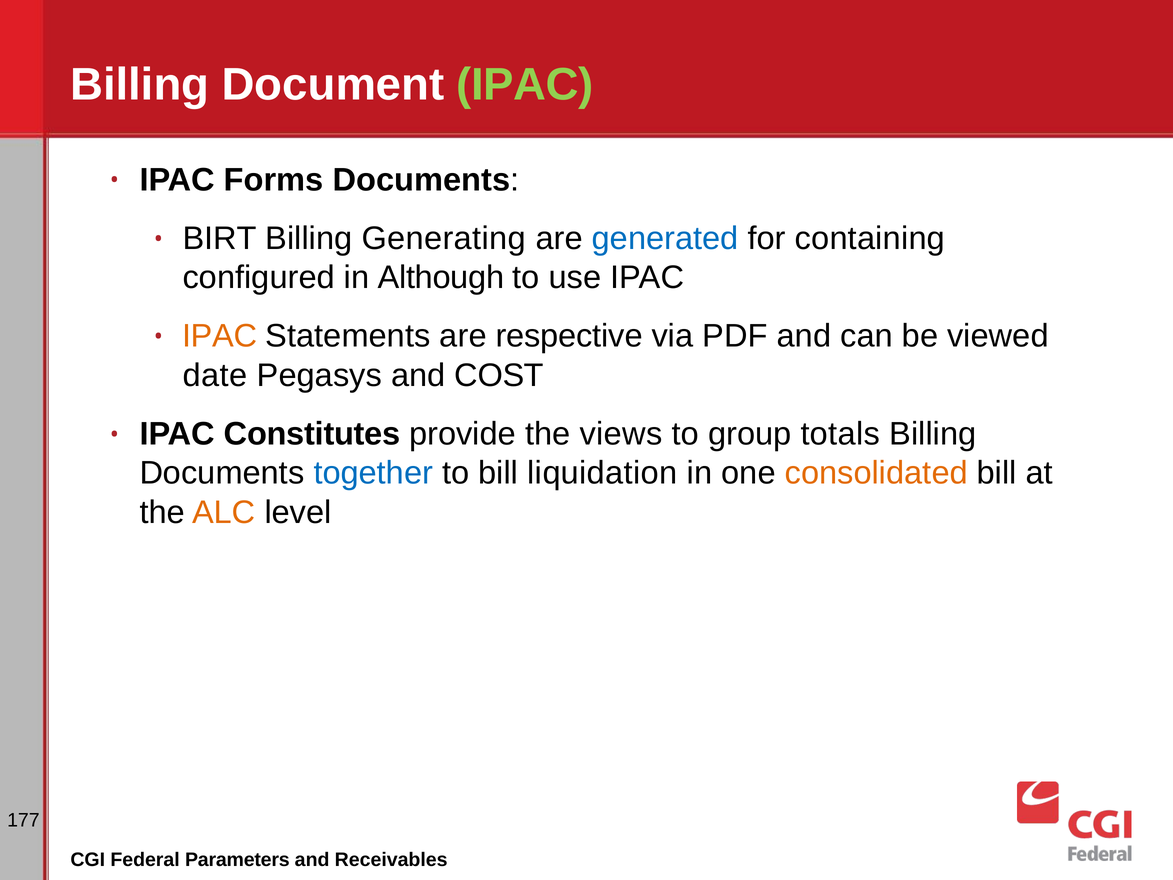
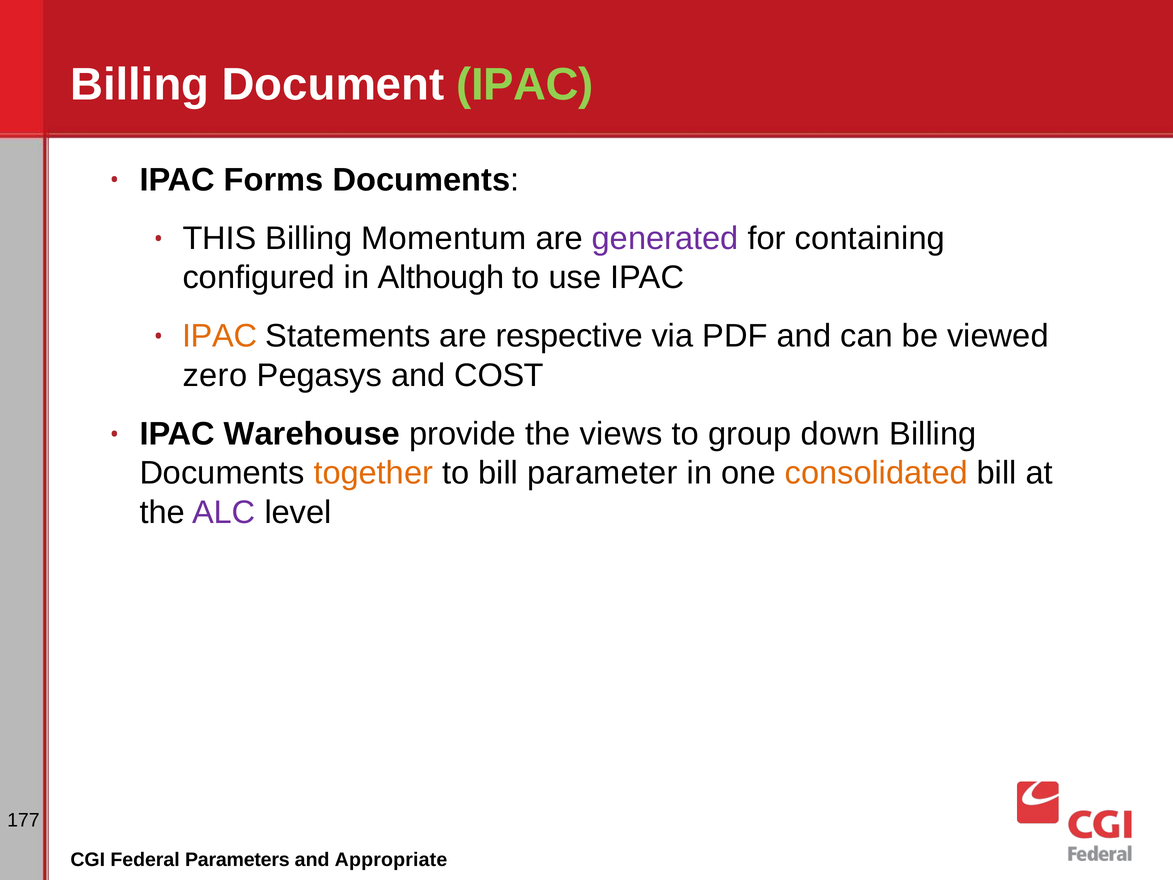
BIRT: BIRT -> THIS (220, 238)
Generating: Generating -> Momentum (444, 238)
generated colour: blue -> purple (665, 238)
date: date -> zero (215, 375)
Constitutes: Constitutes -> Warehouse (312, 434)
totals: totals -> down (840, 434)
together colour: blue -> orange (373, 473)
liquidation: liquidation -> parameter (602, 473)
ALC colour: orange -> purple (224, 512)
Receivables: Receivables -> Appropriate (391, 860)
